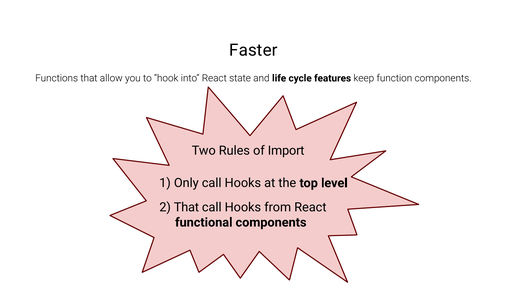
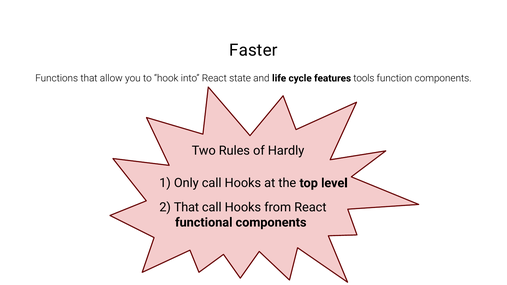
keep: keep -> tools (364, 78)
Import: Import -> Hardly (286, 151)
